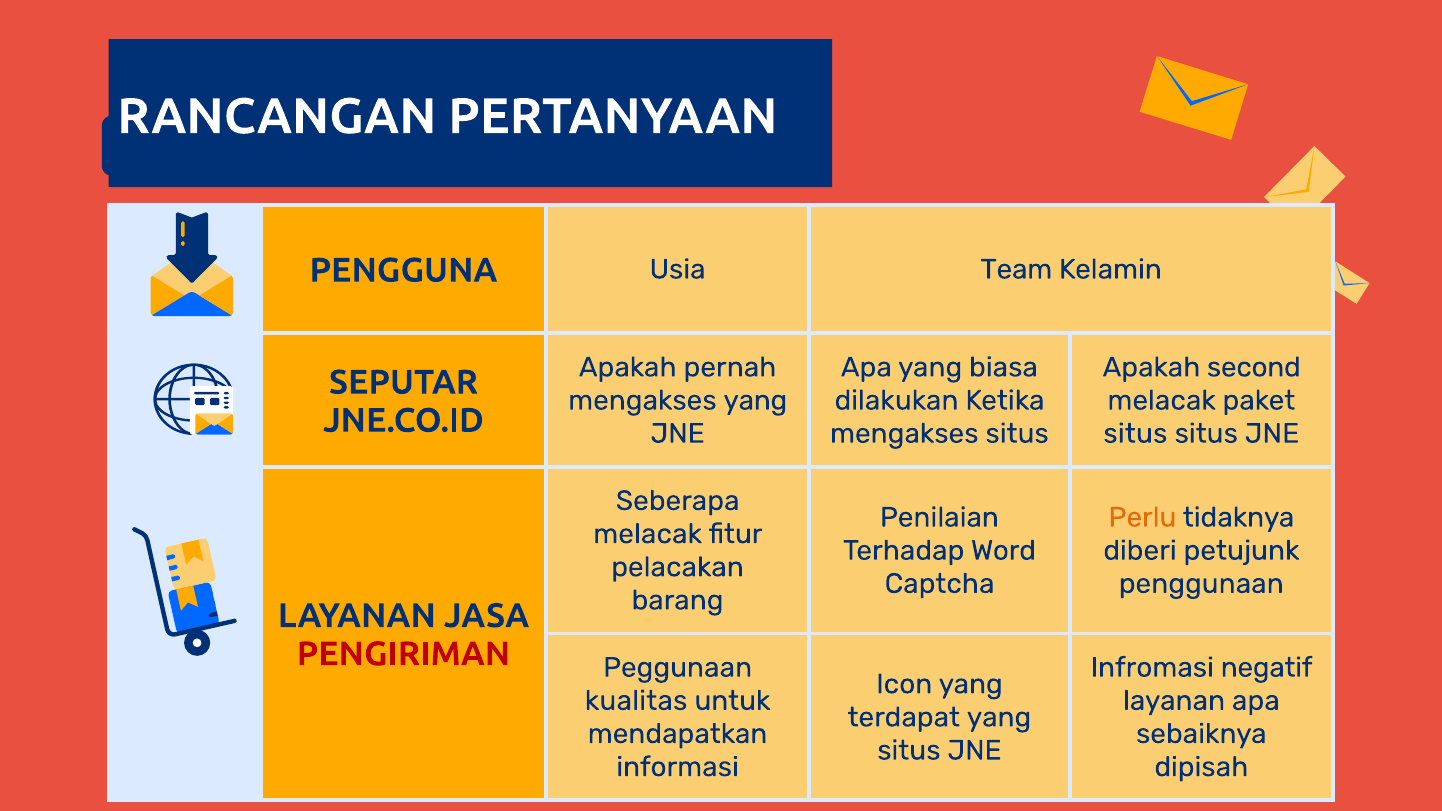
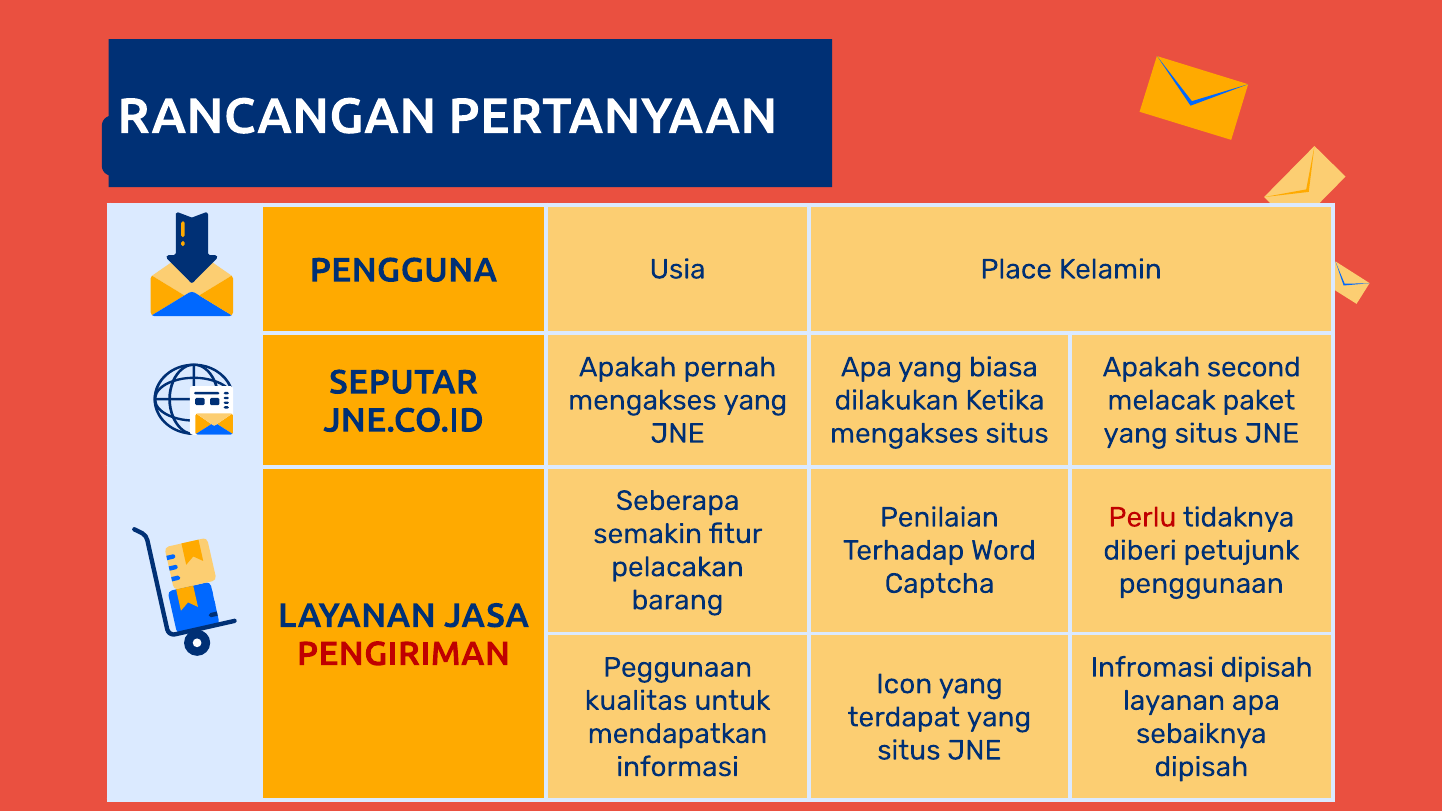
Team: Team -> Place (1016, 269)
situs: situs -> yang (1136, 434)
Perlu colour: orange -> red (1142, 517)
melacak: melacak -> semakin (648, 534)
Infromasi negatif: negatif -> dipisah (1267, 668)
